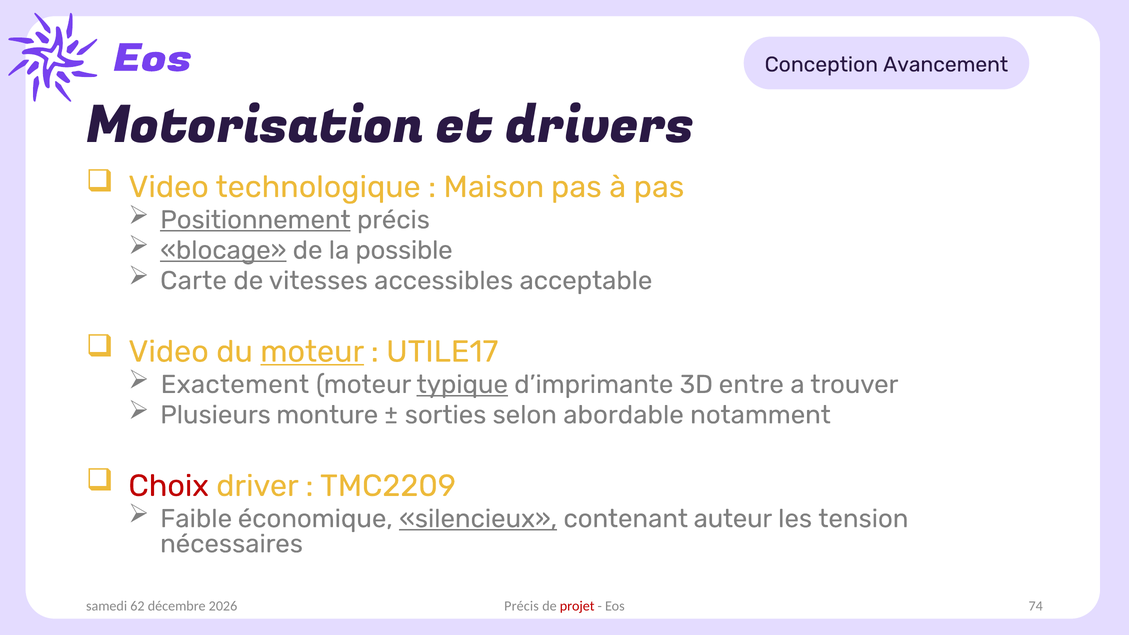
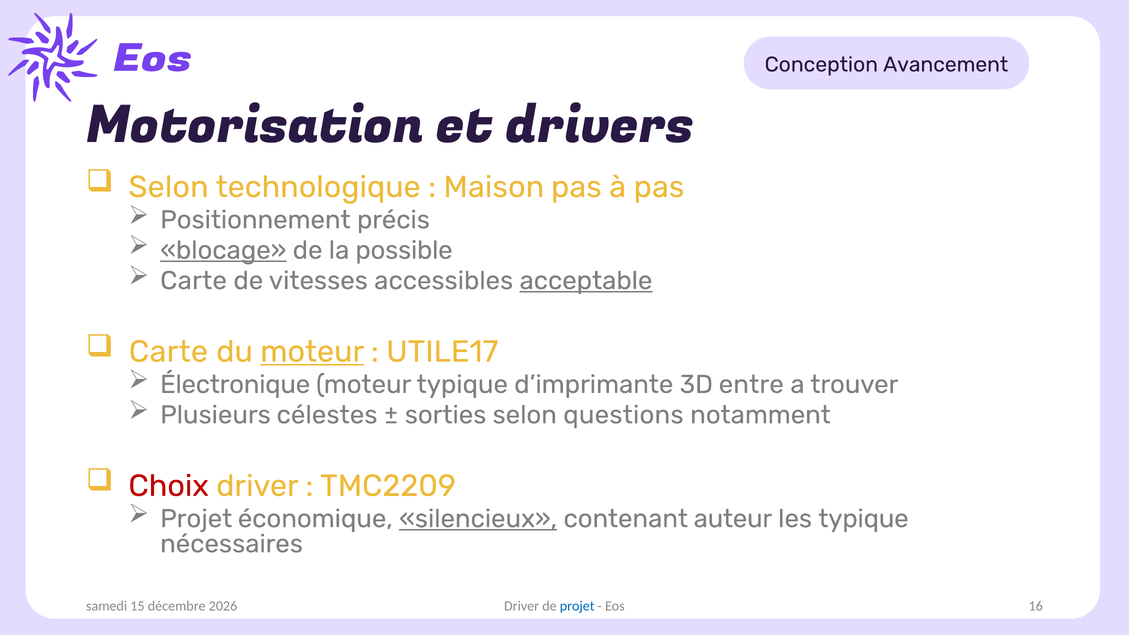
Video: Video -> Selon (169, 187)
Positionnement underline: present -> none (255, 220)
acceptable underline: none -> present (586, 281)
Video: Video -> Carte (168, 352)
Exactement: Exactement -> Électronique (235, 384)
typique underline: present -> none (462, 384)
monture: monture -> célestes (327, 415)
abordable: abordable -> questions (623, 415)
Faible: Faible -> Projet (196, 519)
les tension: tension -> typique (863, 519)
62: 62 -> 15 (137, 606)
Précis: Précis -> Driver (522, 606)
projet colour: red -> blue (577, 606)
74: 74 -> 16 (1036, 606)
